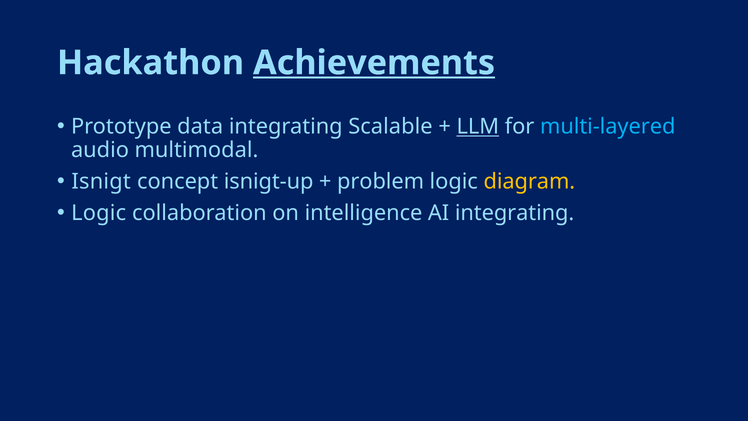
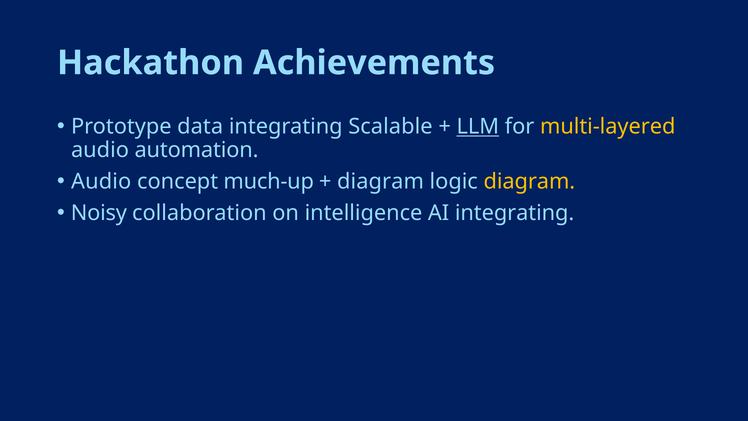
Achievements underline: present -> none (374, 63)
multi-layered colour: light blue -> yellow (608, 126)
multimodal: multimodal -> automation (197, 150)
Isnigt: Isnigt -> Audio (101, 181)
isnigt-up: isnigt-up -> much-up (269, 181)
problem: problem -> diagram (380, 181)
Logic: Logic -> Noisy (99, 213)
